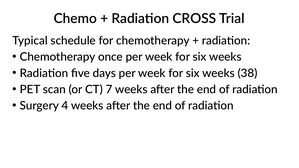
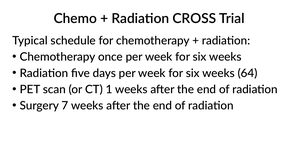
38: 38 -> 64 (247, 73)
7: 7 -> 1 (109, 90)
4: 4 -> 7 (65, 106)
